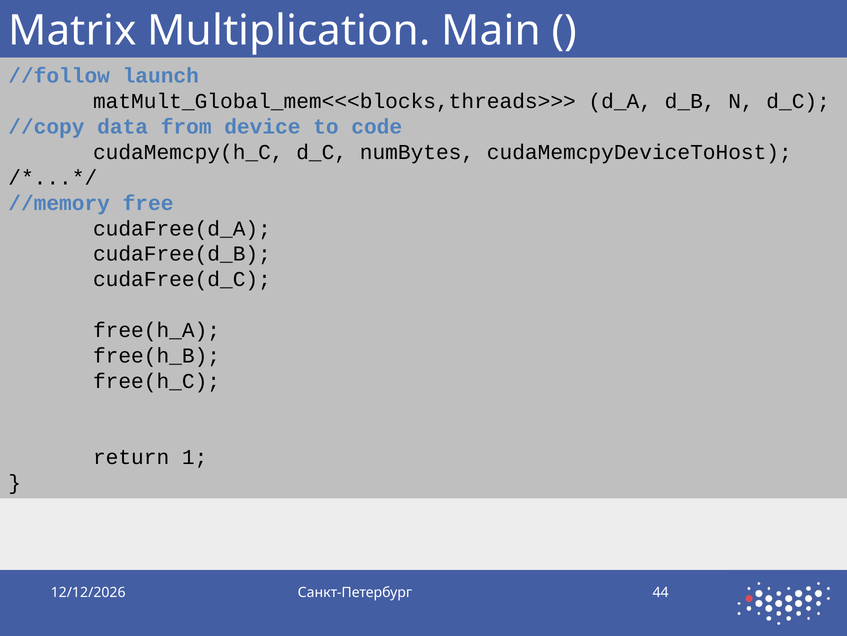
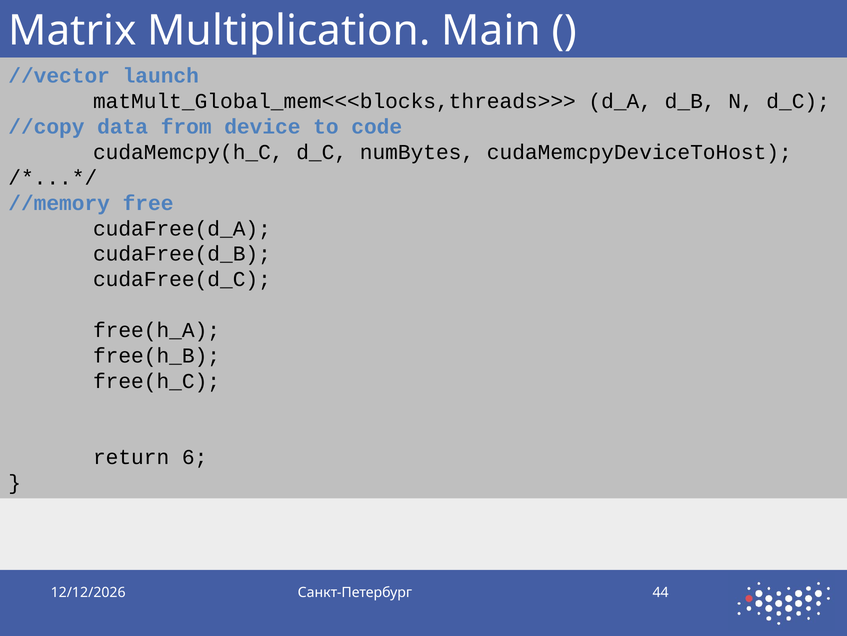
//follow: //follow -> //vector (59, 76)
1: 1 -> 6 (195, 457)
